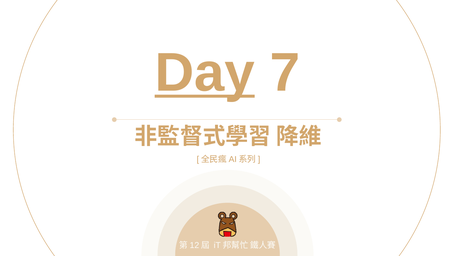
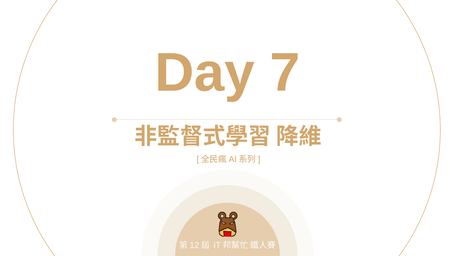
Day underline: present -> none (205, 73)
